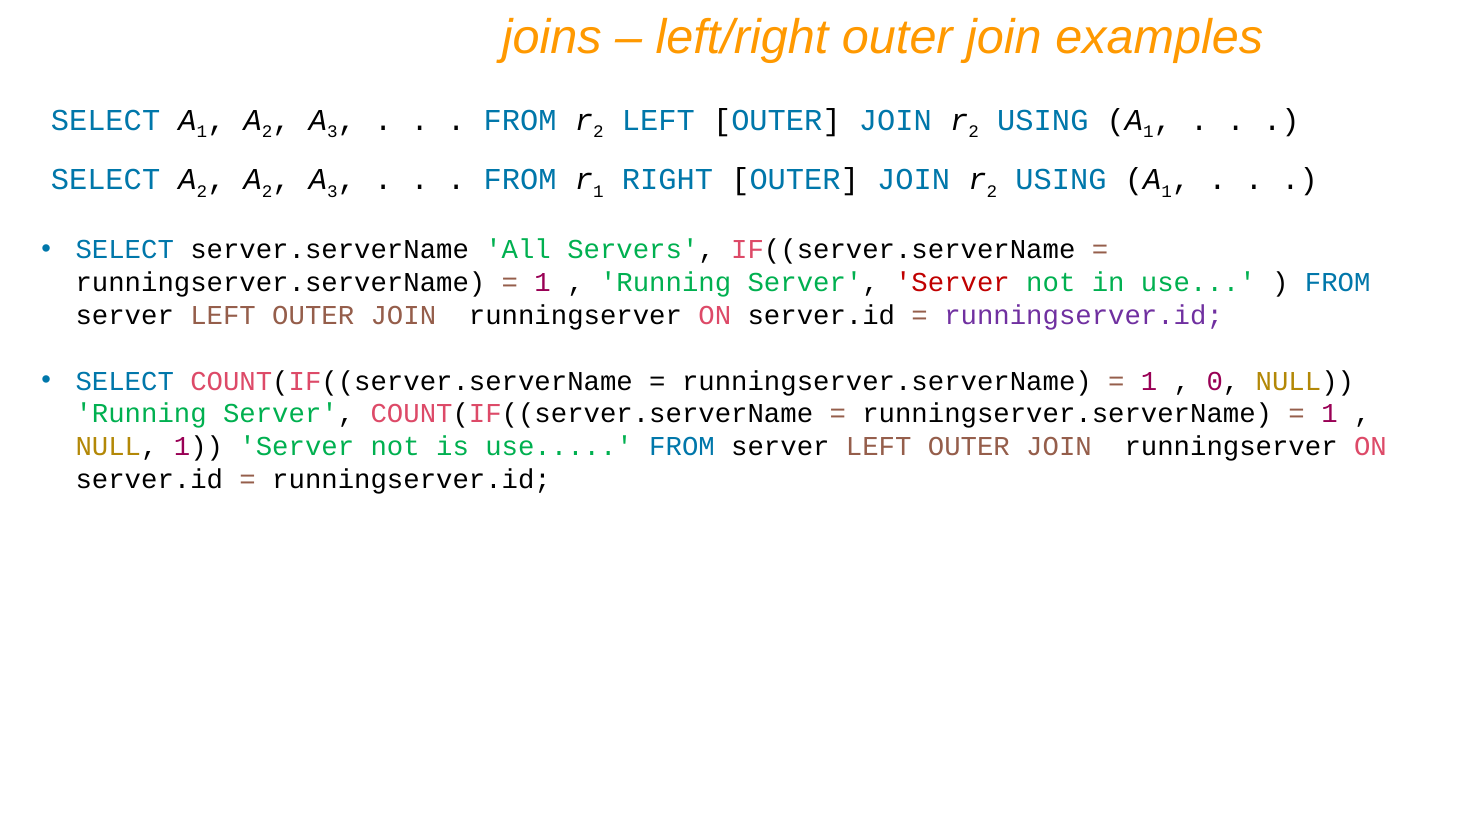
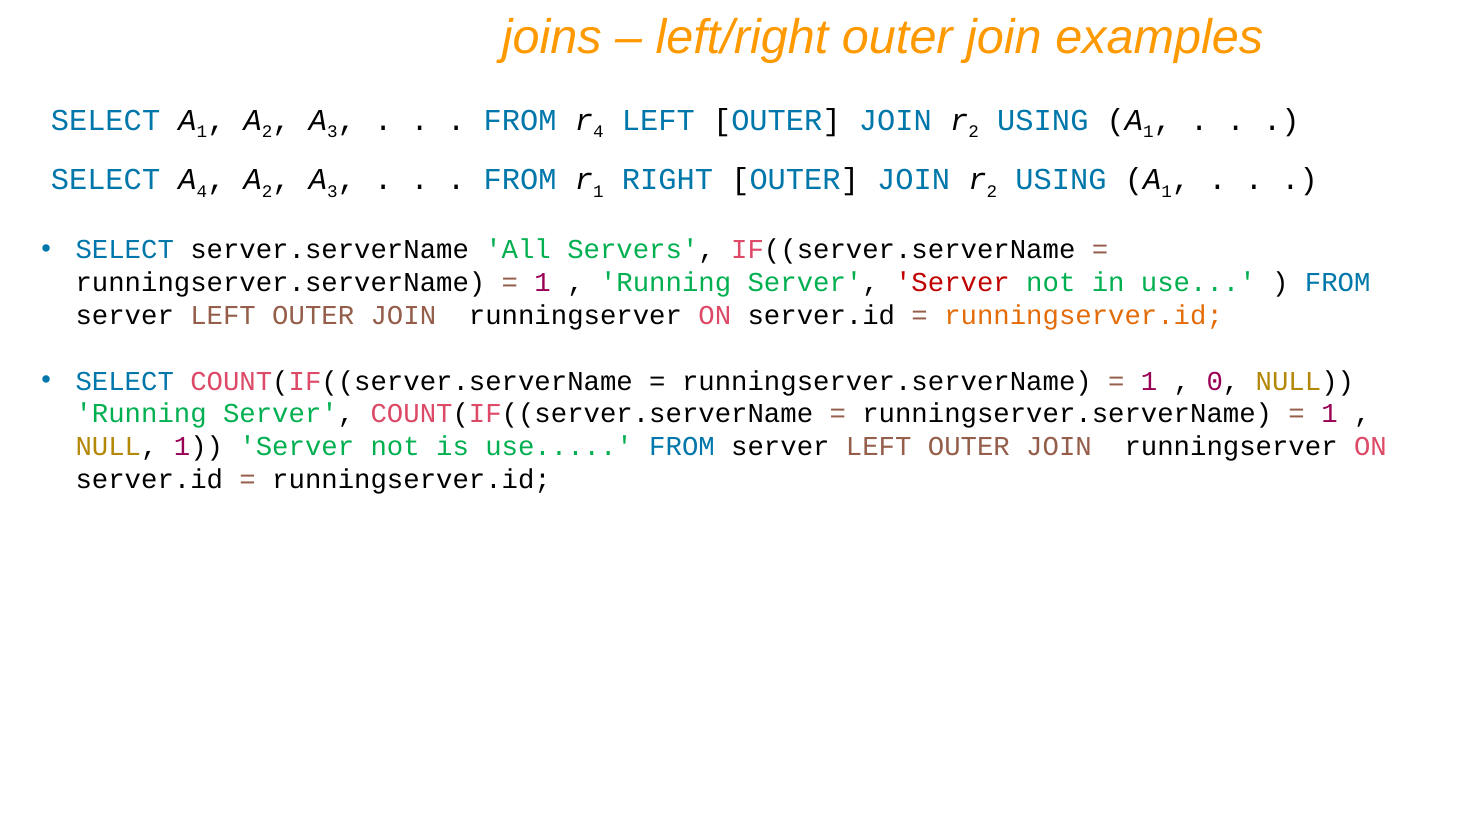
2: 2 -> 4 (598, 132)
2: 2 -> 4 (202, 192)
runningserver.id colour: purple -> orange (1084, 316)
